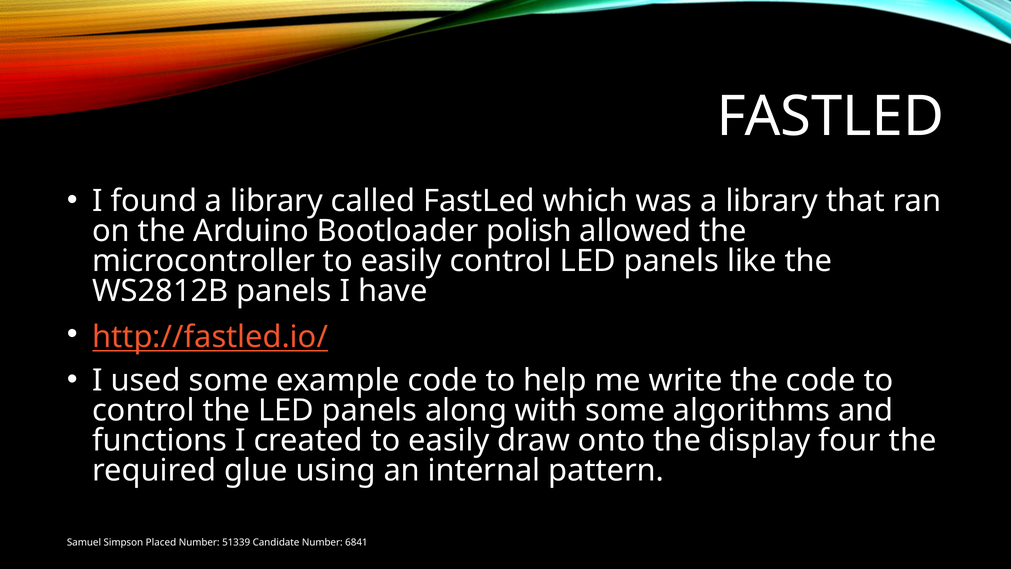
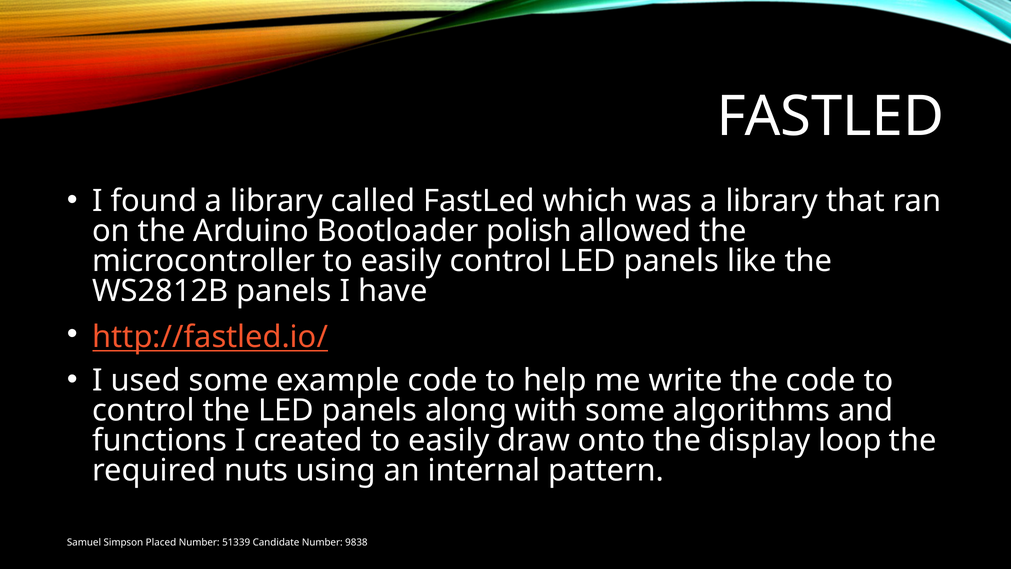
four: four -> loop (850, 440)
glue: glue -> nuts (256, 470)
6841: 6841 -> 9838 (356, 542)
